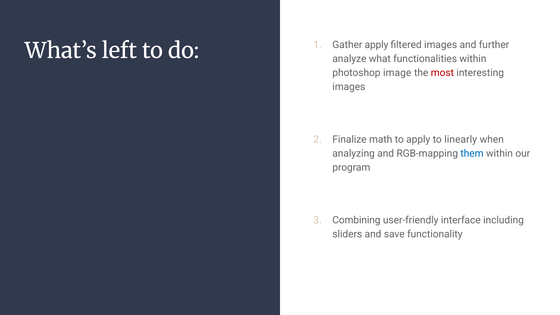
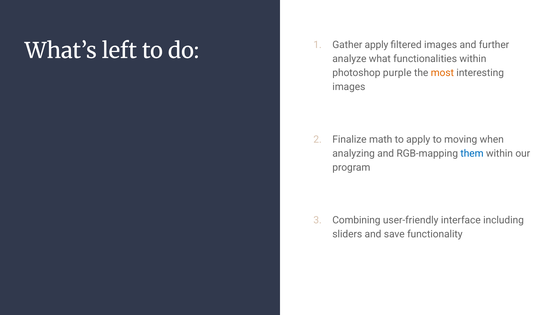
image: image -> purple (397, 73)
most colour: red -> orange (442, 73)
linearly: linearly -> moving (461, 140)
